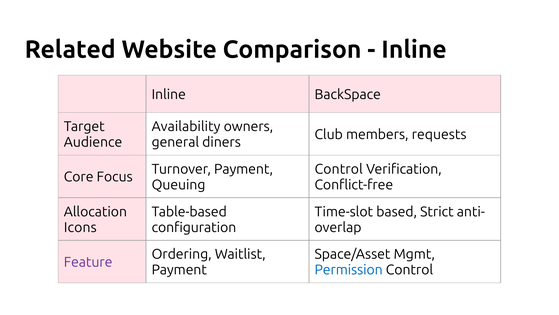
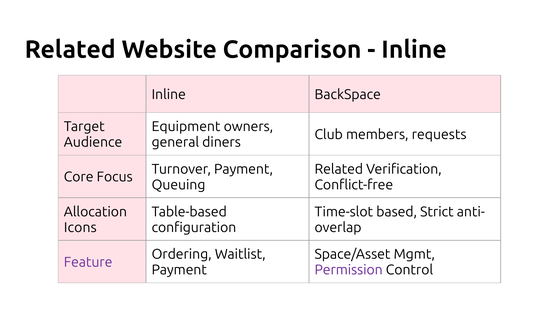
Availability: Availability -> Equipment (186, 126)
Control: Control -> Related (339, 169)
Permission colour: blue -> purple (349, 270)
